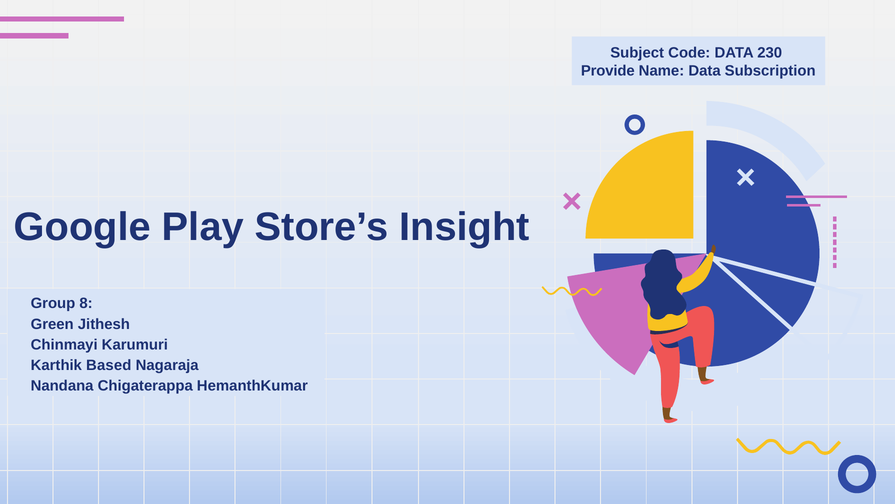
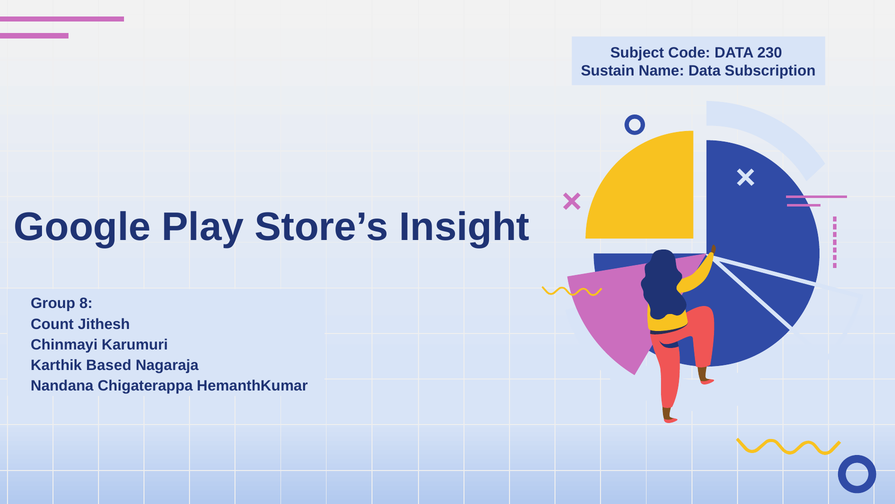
Provide: Provide -> Sustain (608, 71)
Green: Green -> Count (52, 324)
